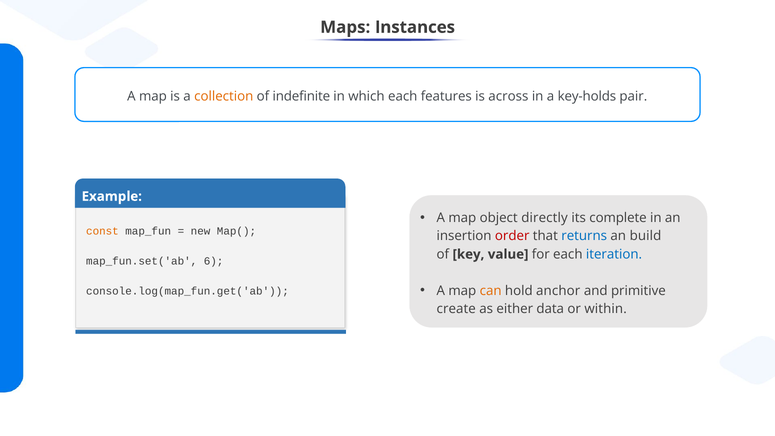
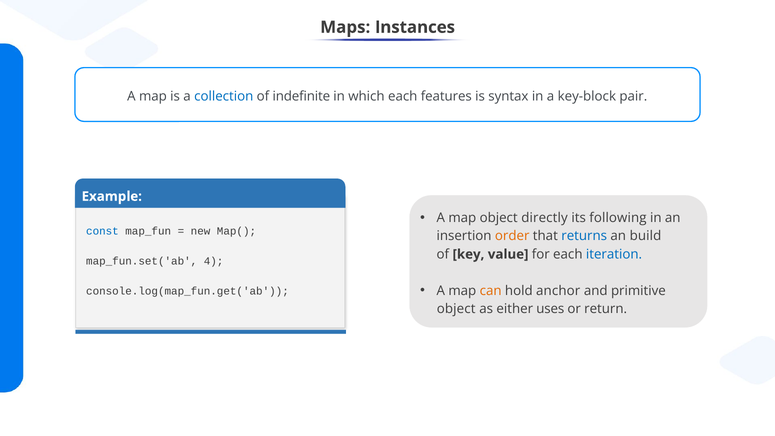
collection colour: orange -> blue (224, 97)
across: across -> syntax (508, 97)
key-holds: key-holds -> key-block (587, 97)
complete: complete -> following (618, 218)
const colour: orange -> blue (102, 231)
order colour: red -> orange (512, 236)
6: 6 -> 4 (214, 261)
create: create -> object (456, 309)
data: data -> uses (550, 309)
within: within -> return (606, 309)
